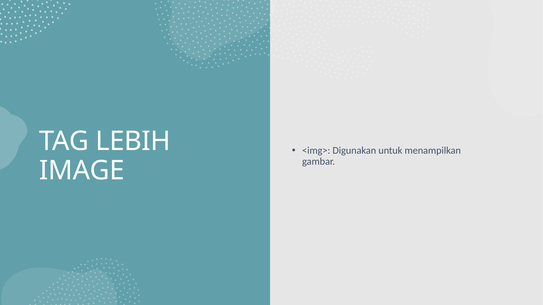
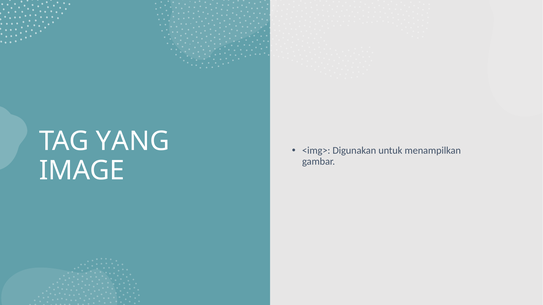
LEBIH: LEBIH -> YANG (133, 142)
